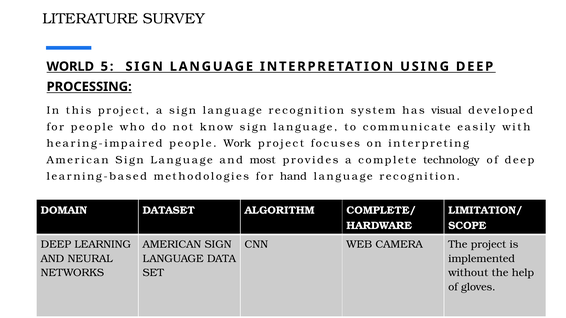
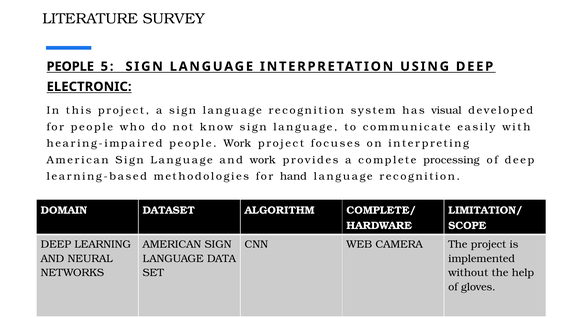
WORLD: WORLD -> PEOPLE (70, 67)
PROCESSING: PROCESSING -> ELECTRONIC (89, 87)
and most: most -> work (263, 160)
technology: technology -> processing (451, 160)
